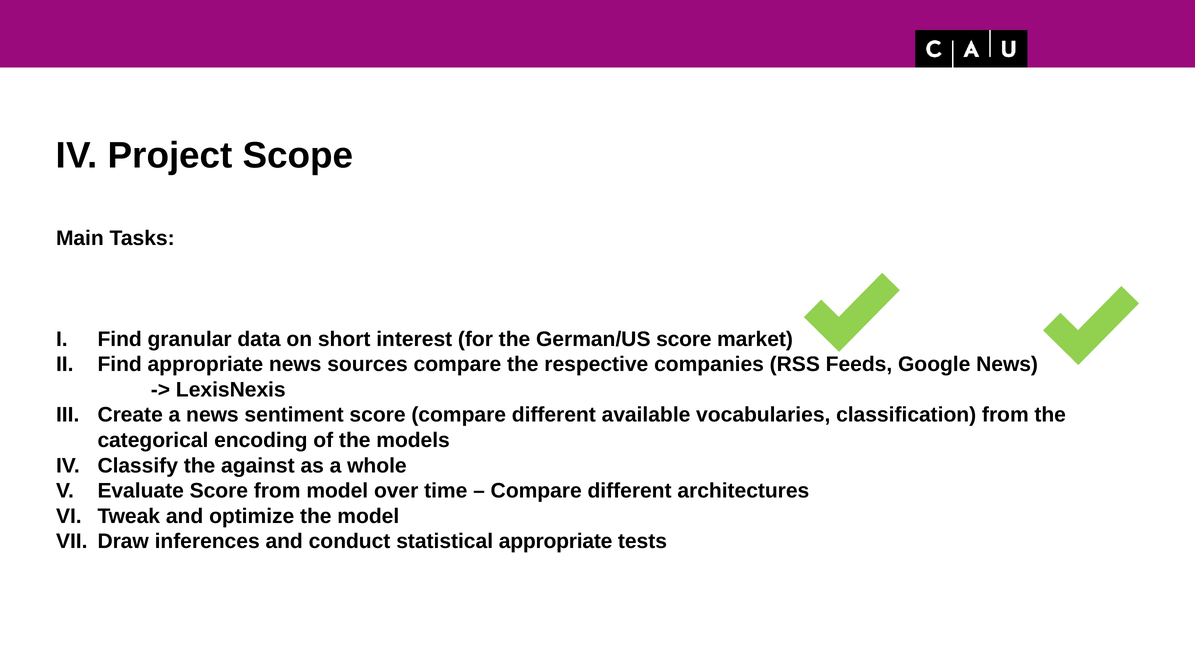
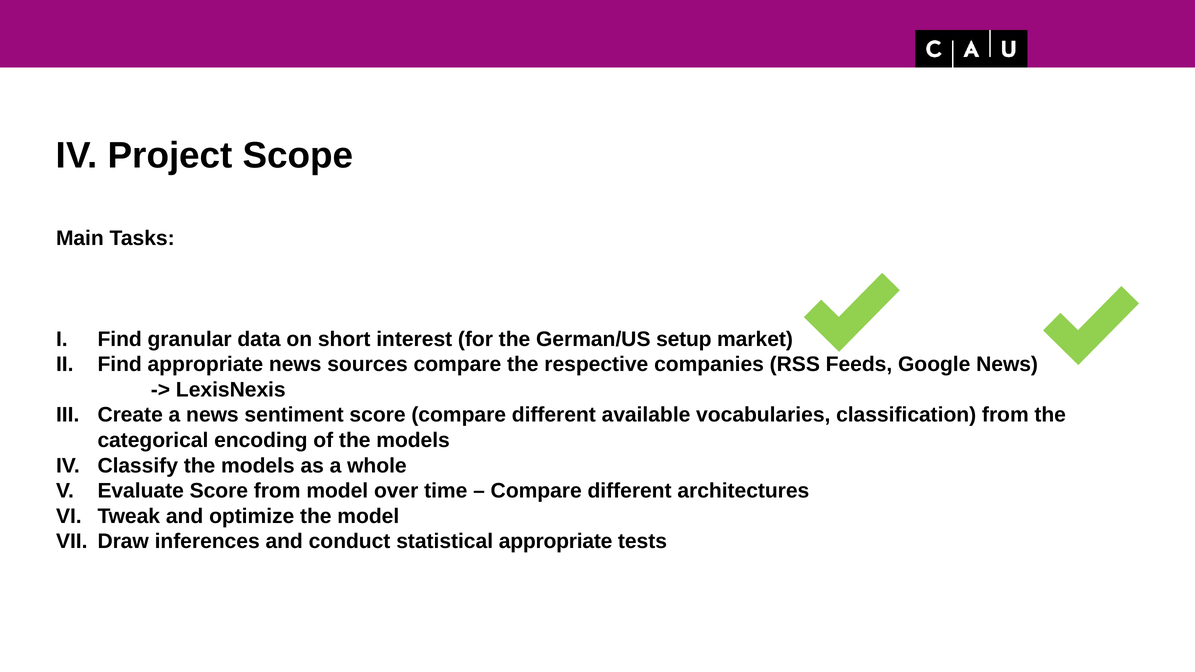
German/US score: score -> setup (684, 339)
Classify the against: against -> models (258, 466)
